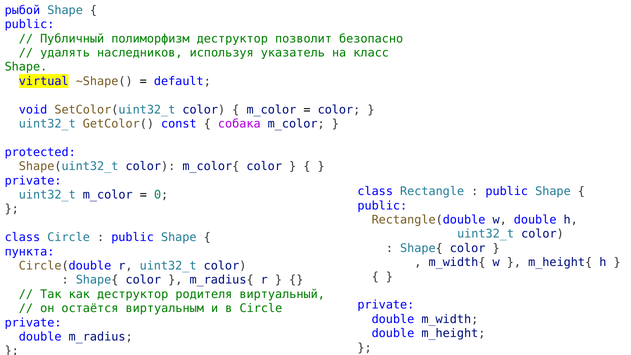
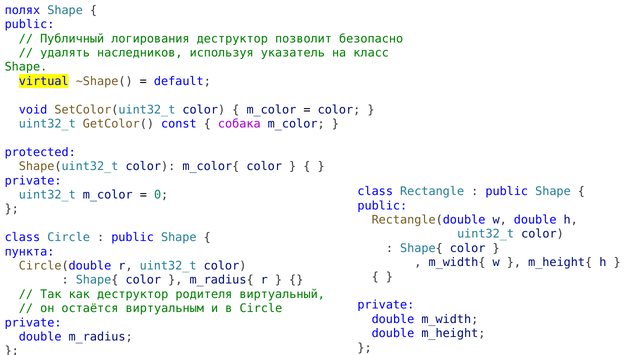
рыбой: рыбой -> полях (22, 10)
полиморфизм: полиморфизм -> логирования (150, 39)
